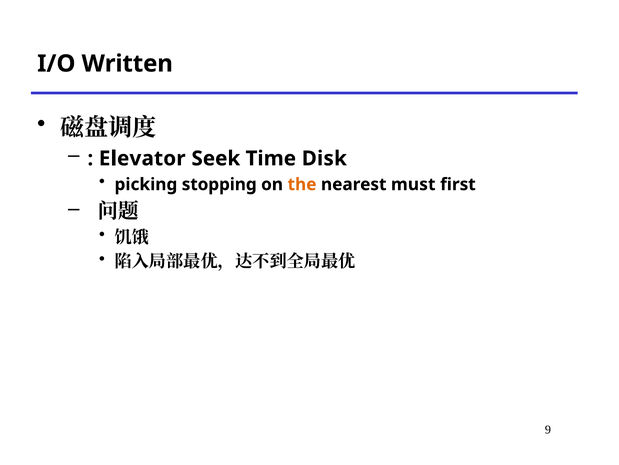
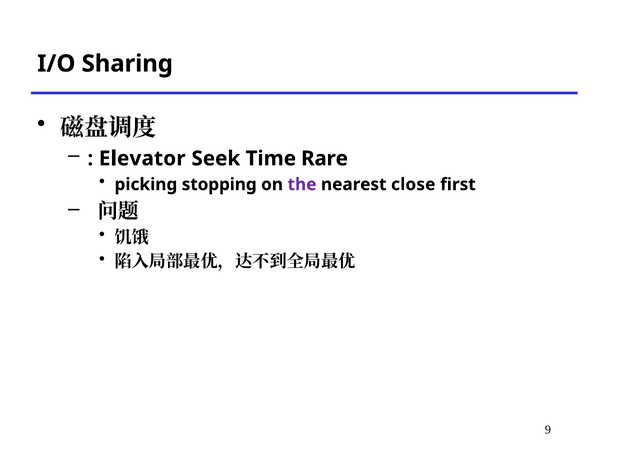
Written: Written -> Sharing (127, 64)
Disk: Disk -> Rare (325, 158)
the colour: orange -> purple (302, 184)
must: must -> close (413, 184)
